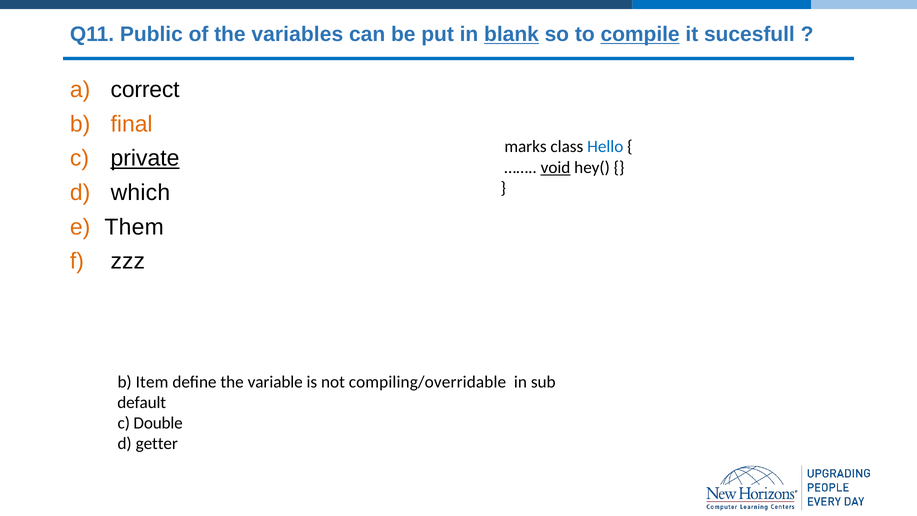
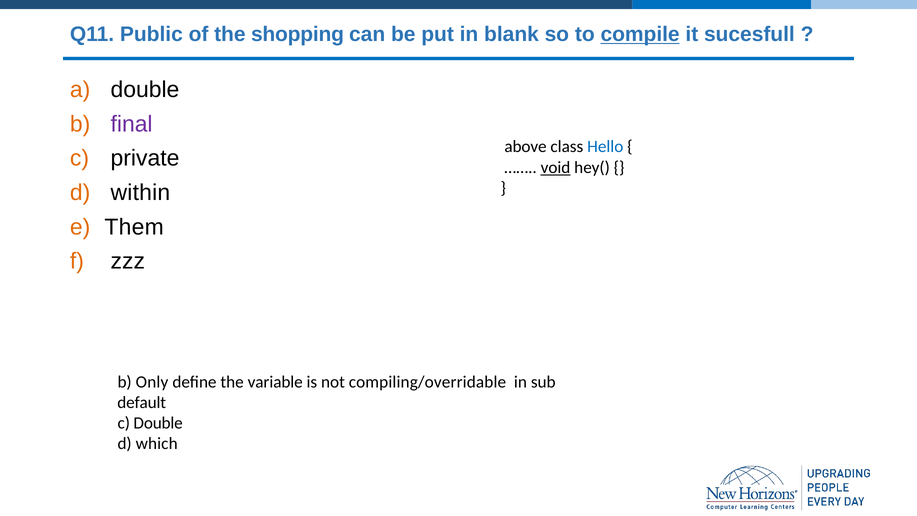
variables: variables -> shopping (297, 35)
blank underline: present -> none (511, 35)
correct: correct -> double (145, 90)
final colour: orange -> purple (132, 124)
marks: marks -> above (526, 147)
private underline: present -> none (145, 158)
which: which -> within (140, 193)
Item: Item -> Only (152, 382)
getter: getter -> which (157, 444)
